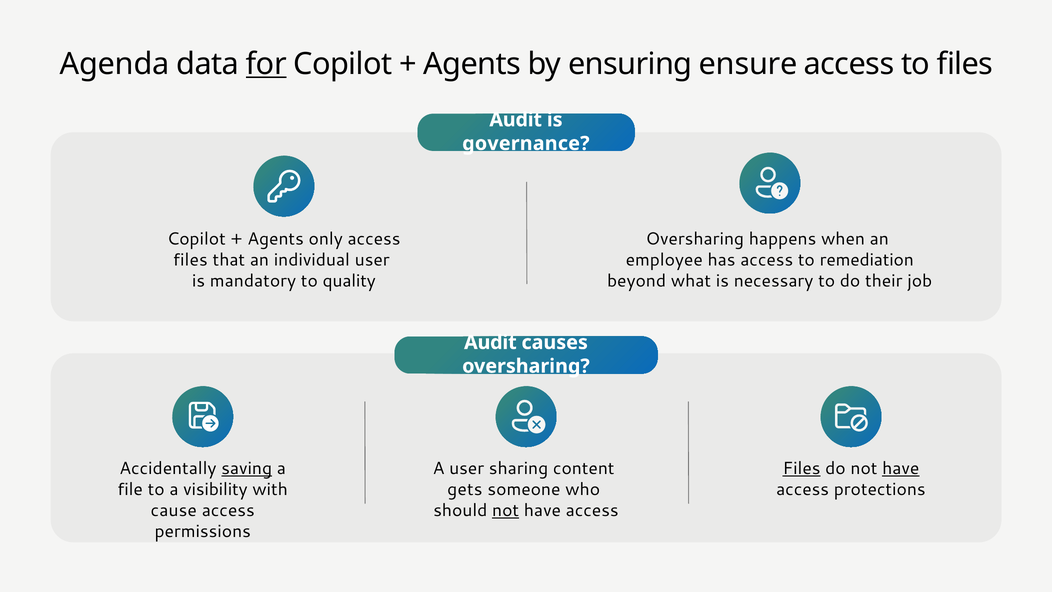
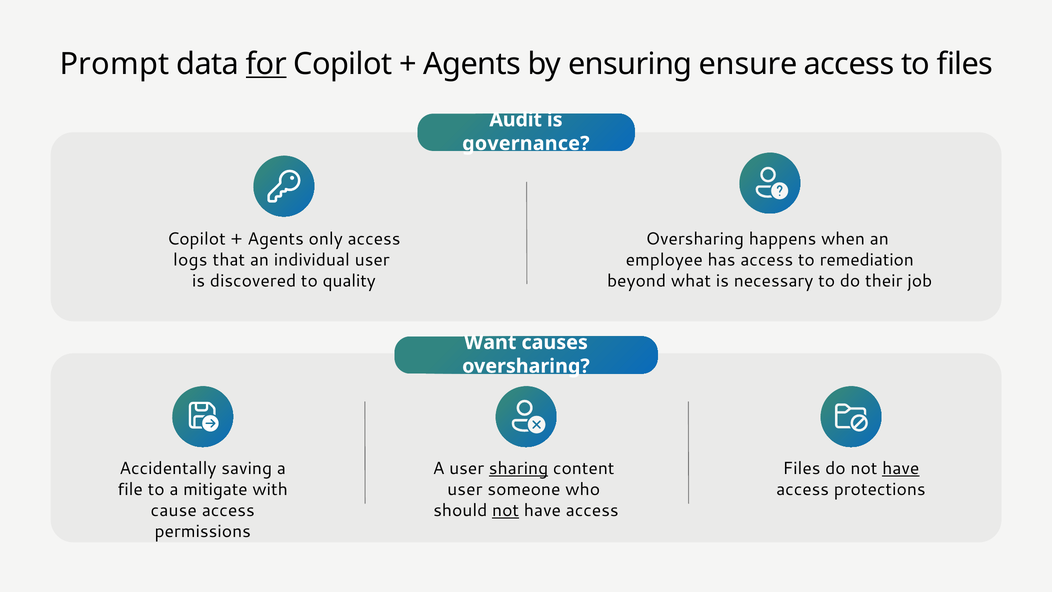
Agenda: Agenda -> Prompt (114, 64)
files: files -> logs (190, 260)
mandatory: mandatory -> discovered (253, 281)
Audit: Audit -> Want (490, 342)
saving underline: present -> none (247, 468)
sharing underline: none -> present (519, 468)
Files underline: present -> none (801, 468)
visibility: visibility -> mitigate (215, 489)
gets: gets -> user (465, 489)
